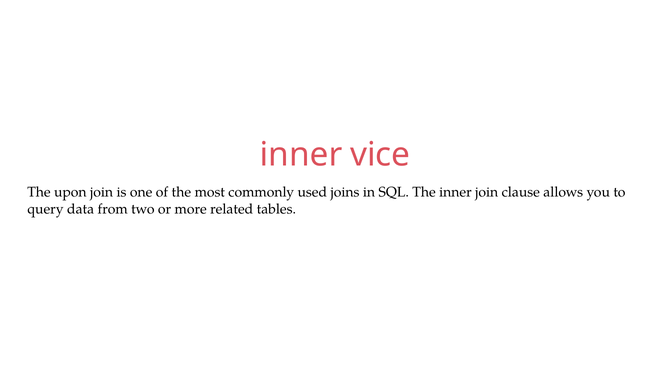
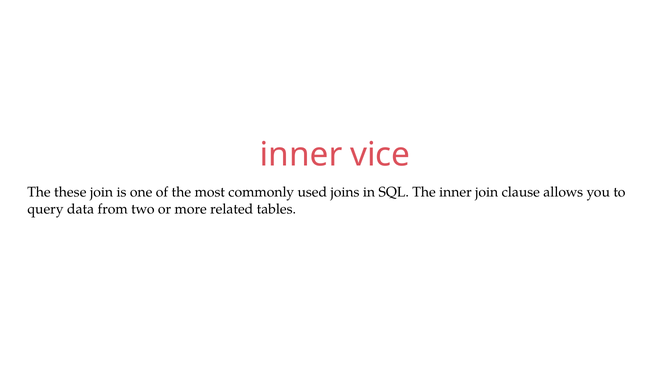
upon: upon -> these (70, 192)
